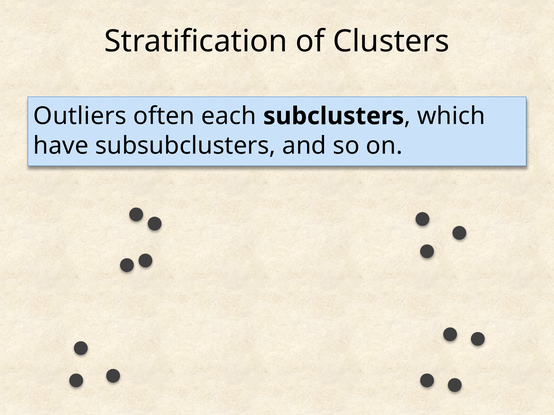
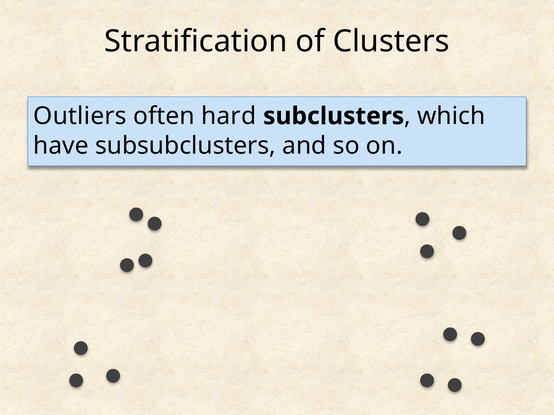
each: each -> hard (229, 116)
